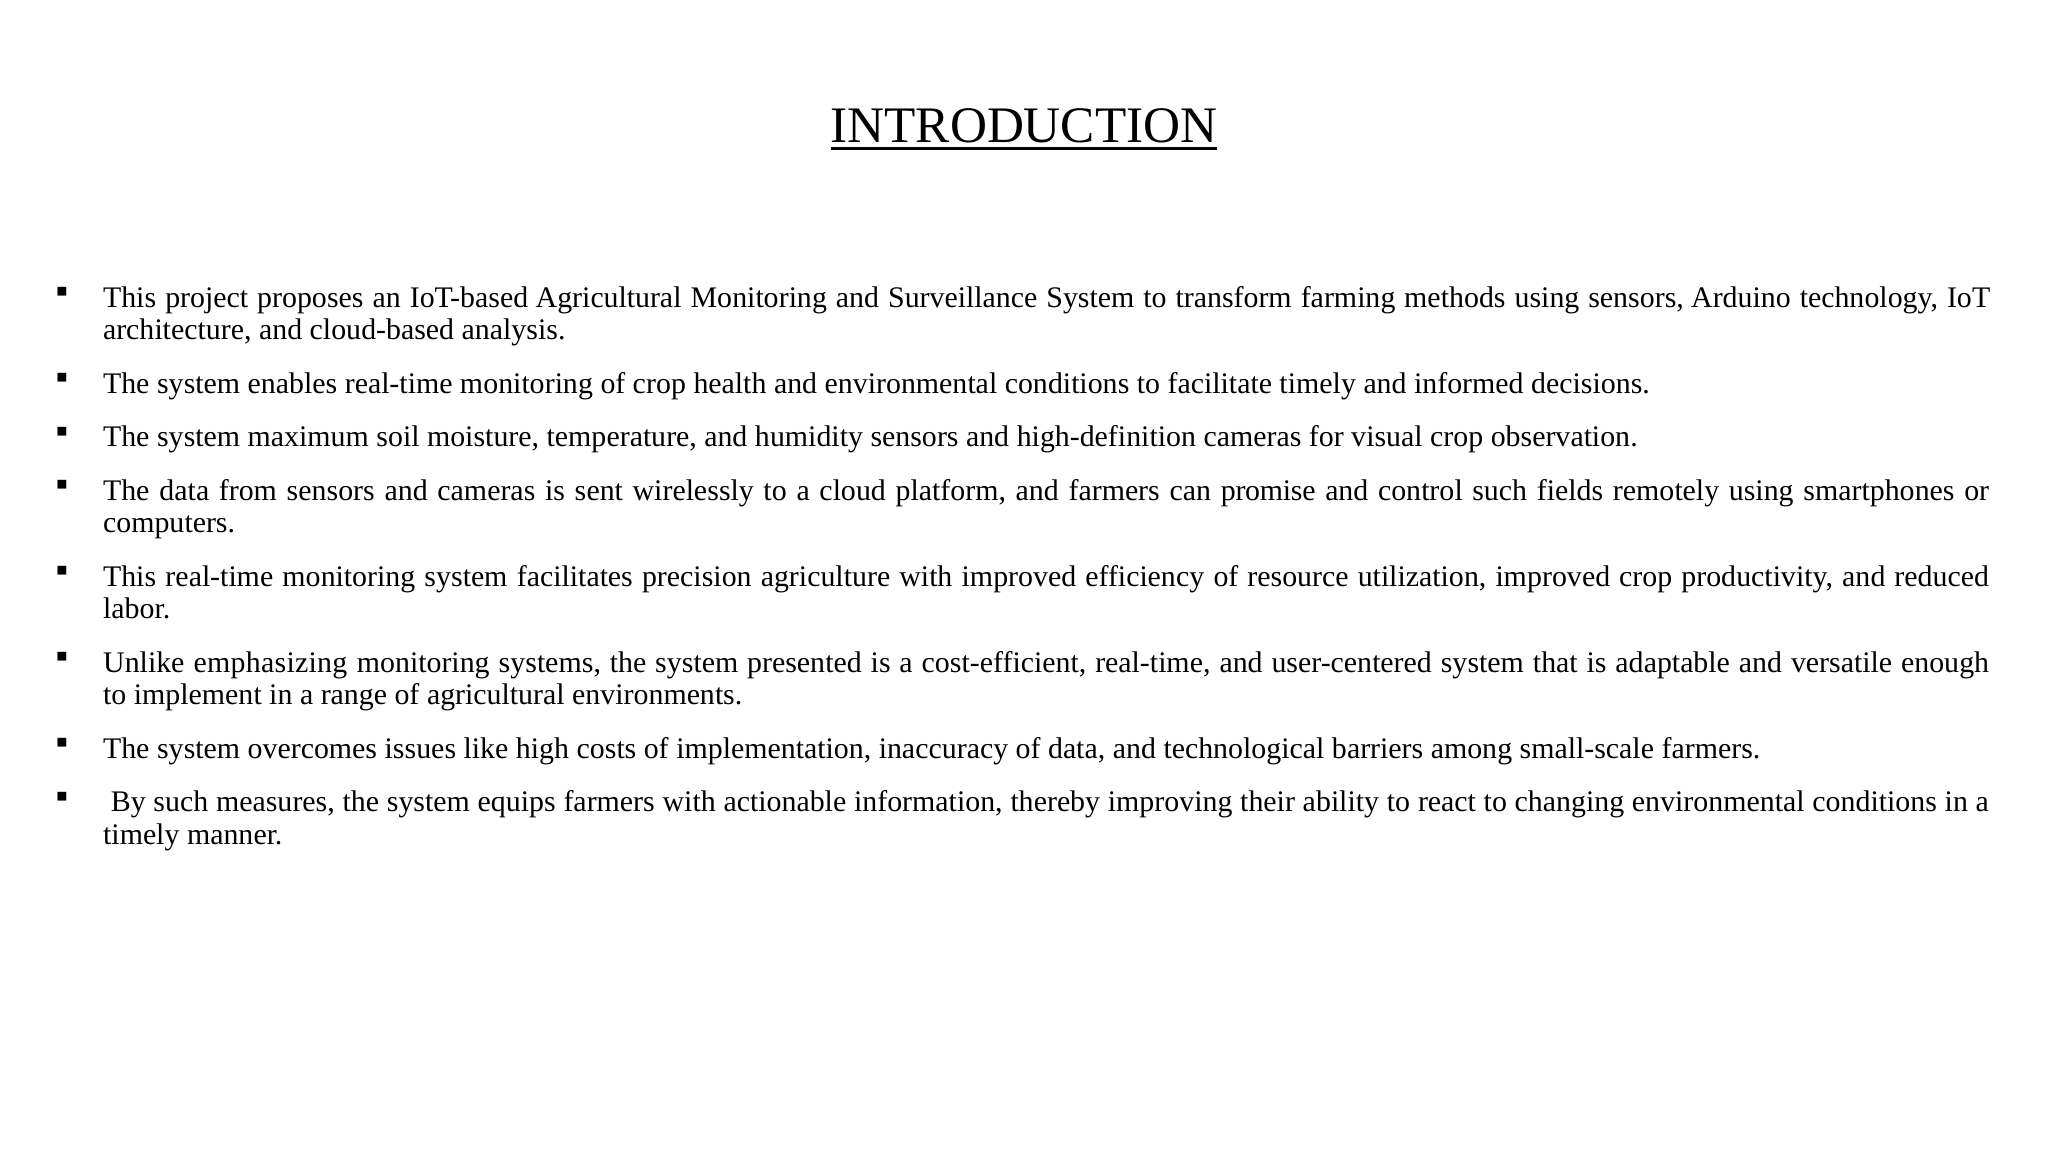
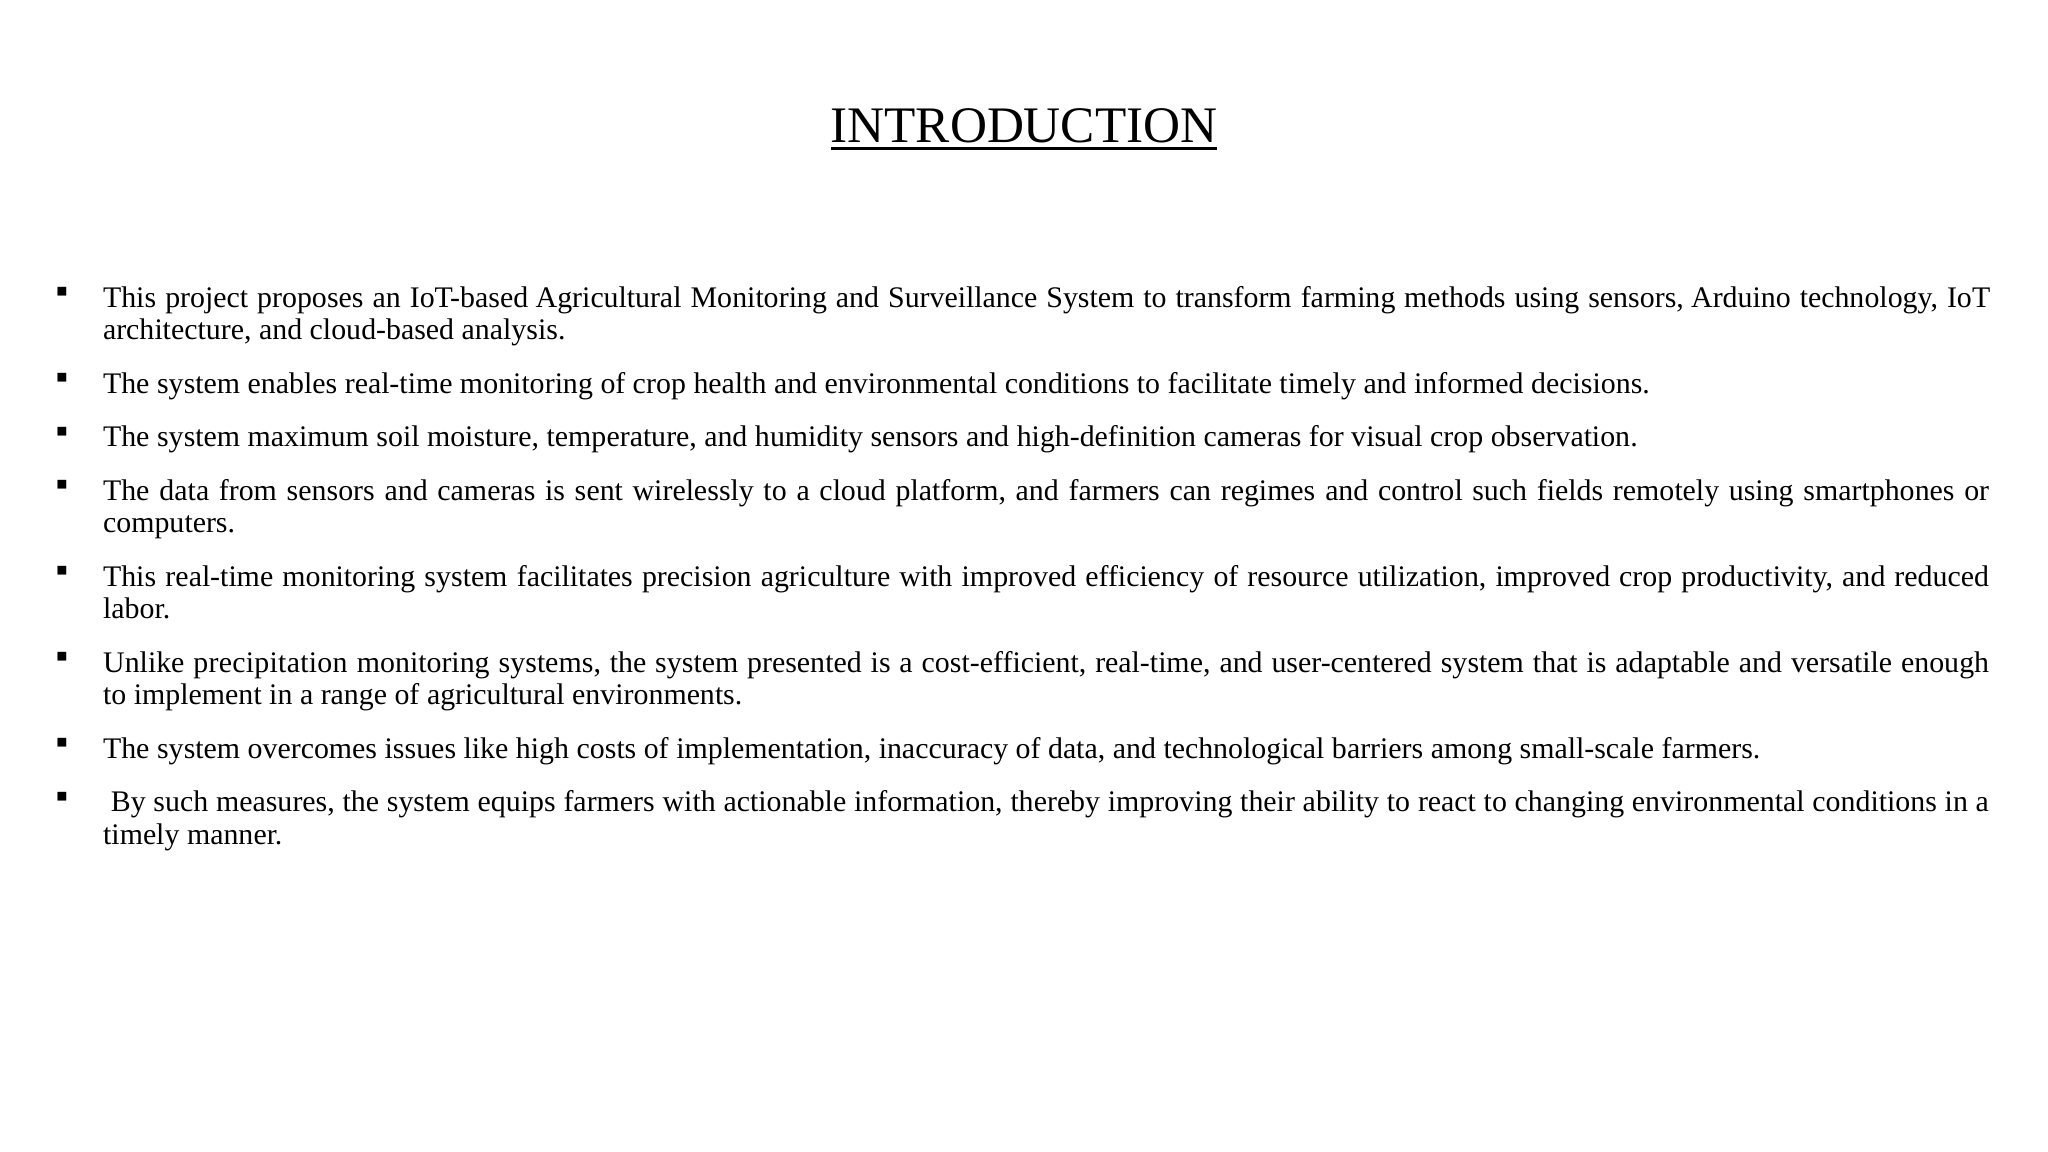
promise: promise -> regimes (1268, 490)
emphasizing: emphasizing -> precipitation (271, 662)
